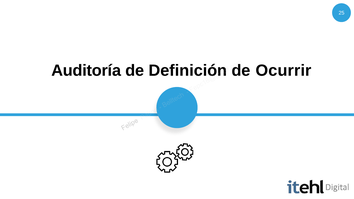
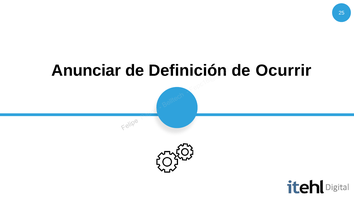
Auditoría: Auditoría -> Anunciar (86, 70)
